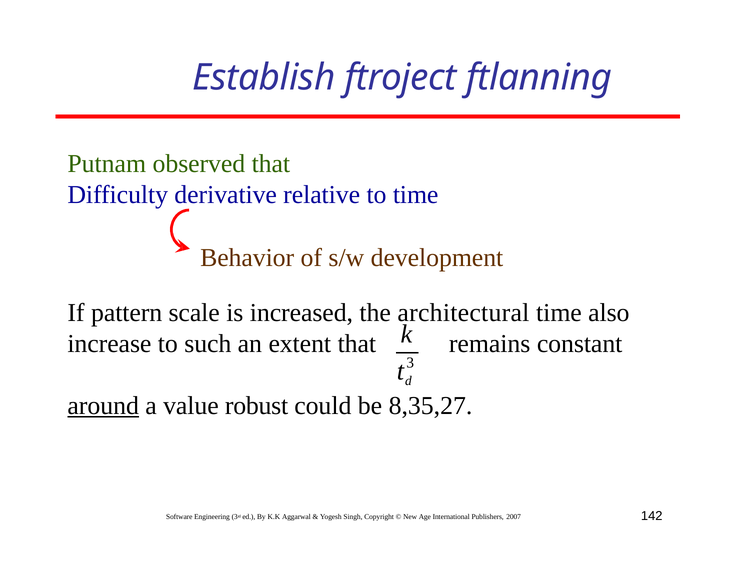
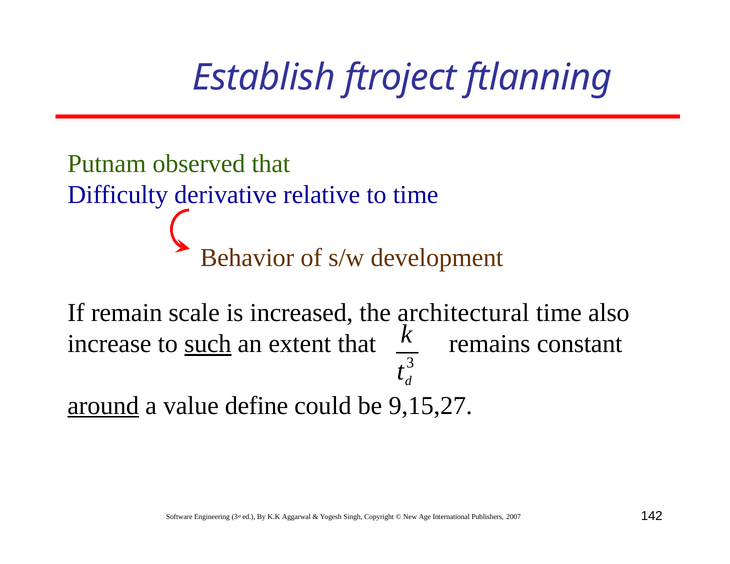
pattern: pattern -> remain (127, 313)
such underline: none -> present (208, 344)
robust: robust -> define (257, 406)
8,35,27: 8,35,27 -> 9,15,27 (431, 406)
